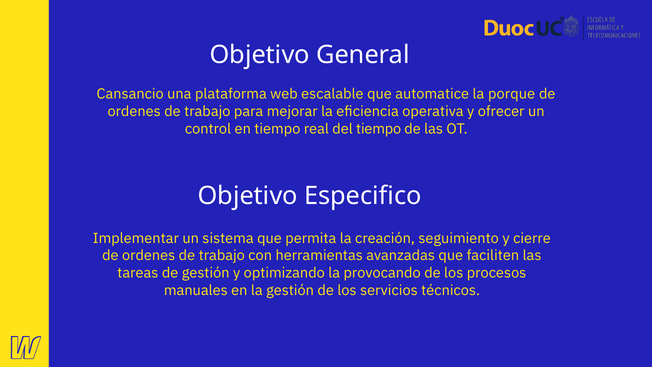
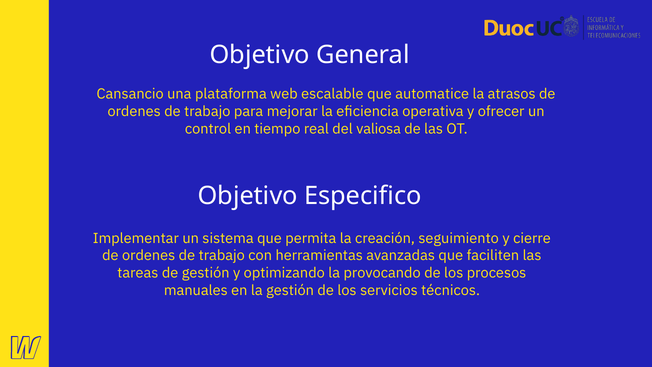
porque: porque -> atrasos (512, 94)
del tiempo: tiempo -> valiosa (379, 129)
